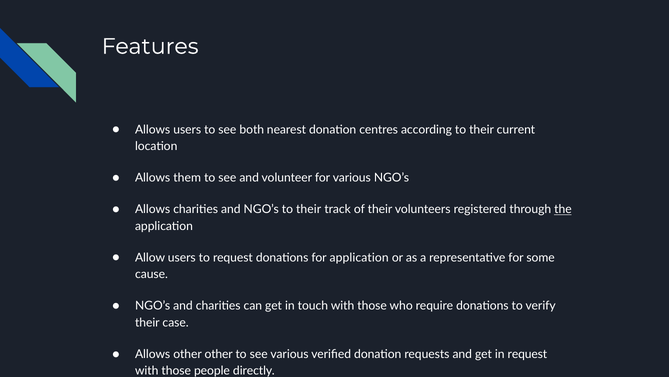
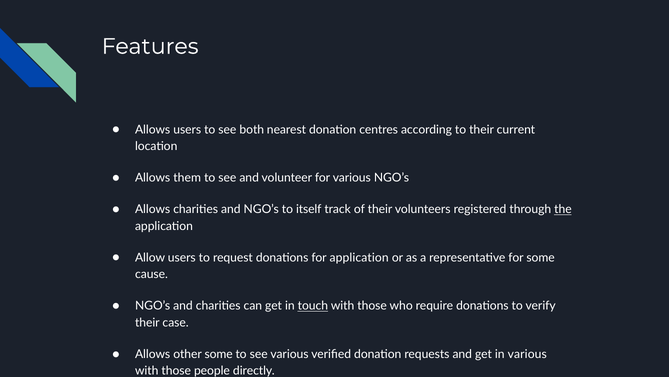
NGO’s to their: their -> itself (309, 209)
touch underline: none -> present (313, 305)
other other: other -> some (219, 354)
in request: request -> various (527, 354)
